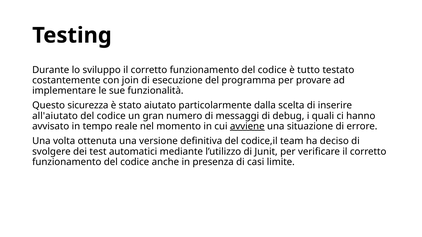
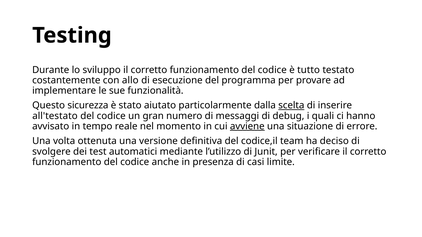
join: join -> allo (130, 80)
scelta underline: none -> present (291, 106)
all'aiutato: all'aiutato -> all'testato (55, 116)
